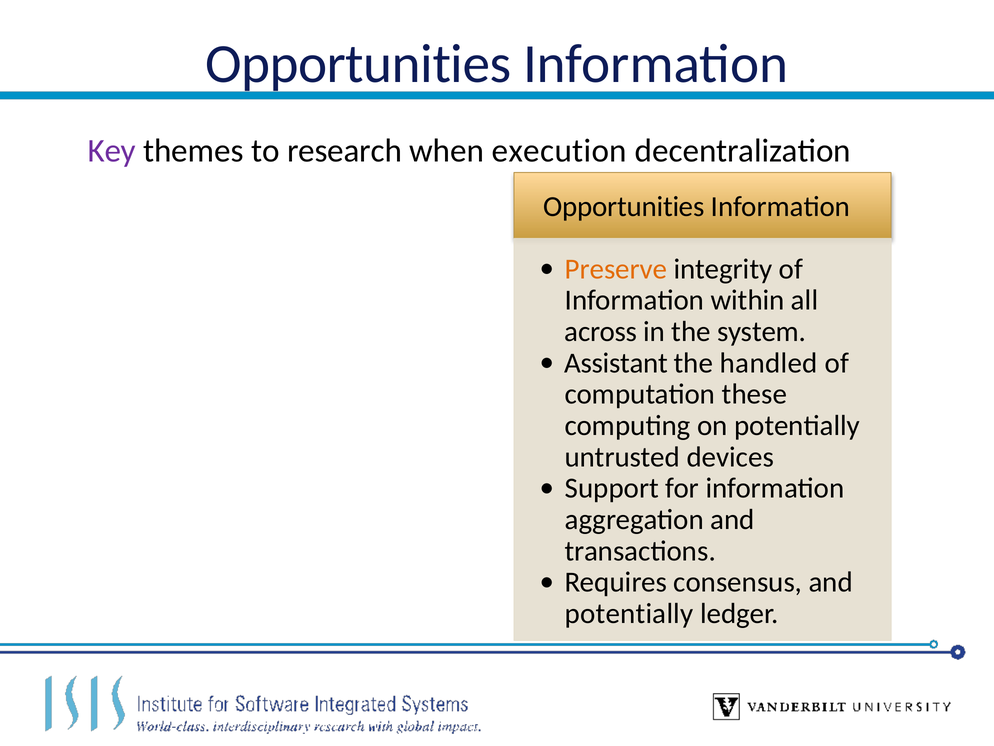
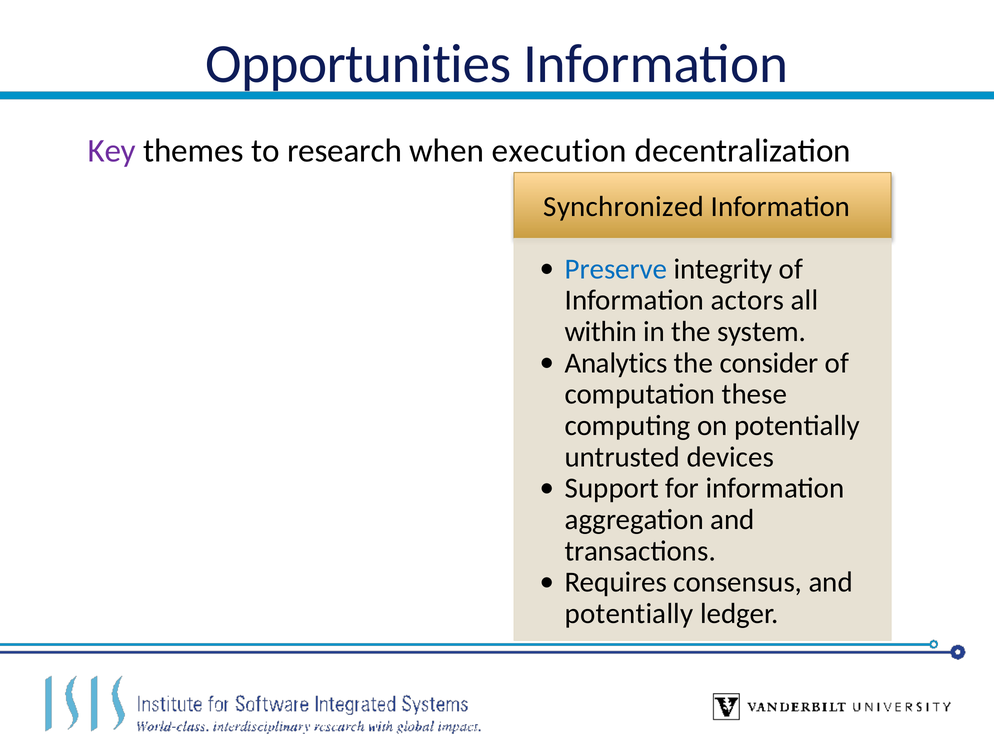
Opportunities: Opportunities -> Synchronized (624, 206)
Preserve colour: orange -> blue (616, 269)
within: within -> actors (747, 300)
across: across -> within (601, 331)
Assistant: Assistant -> Analytics (616, 363)
handled: handled -> consider (769, 363)
